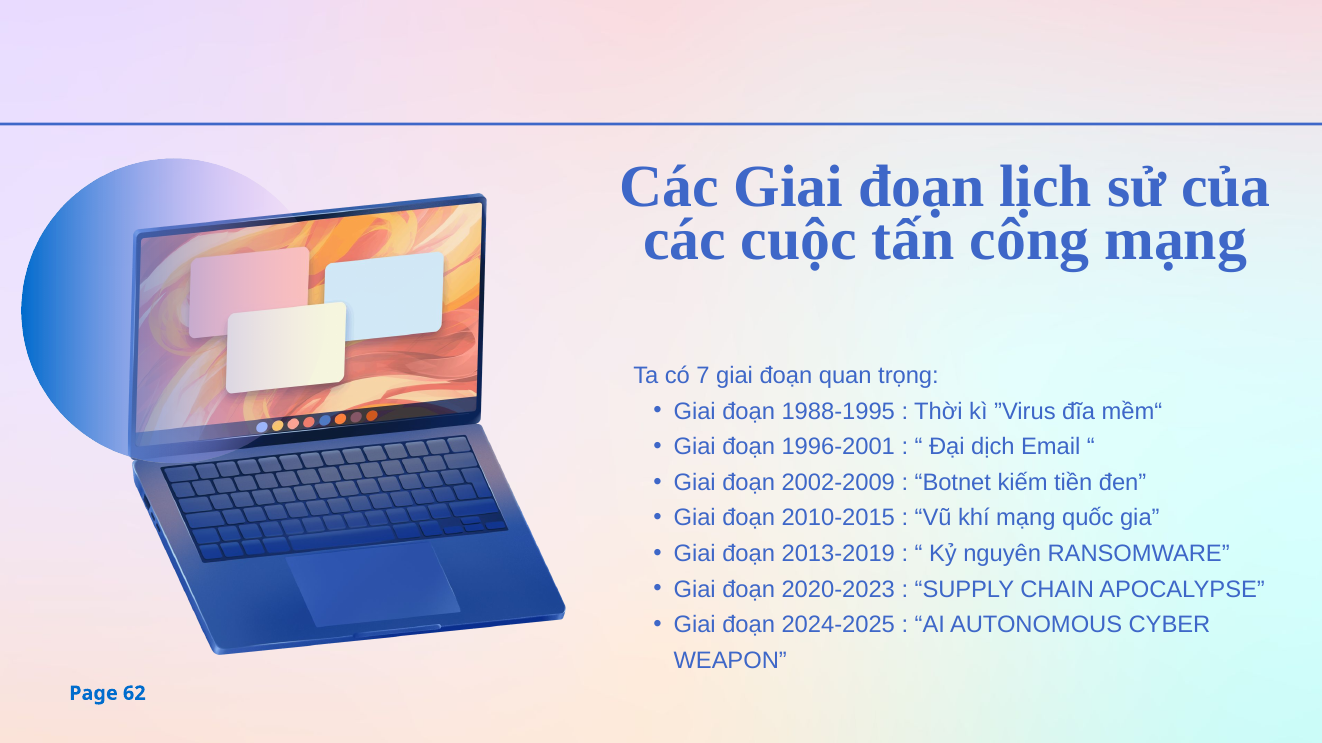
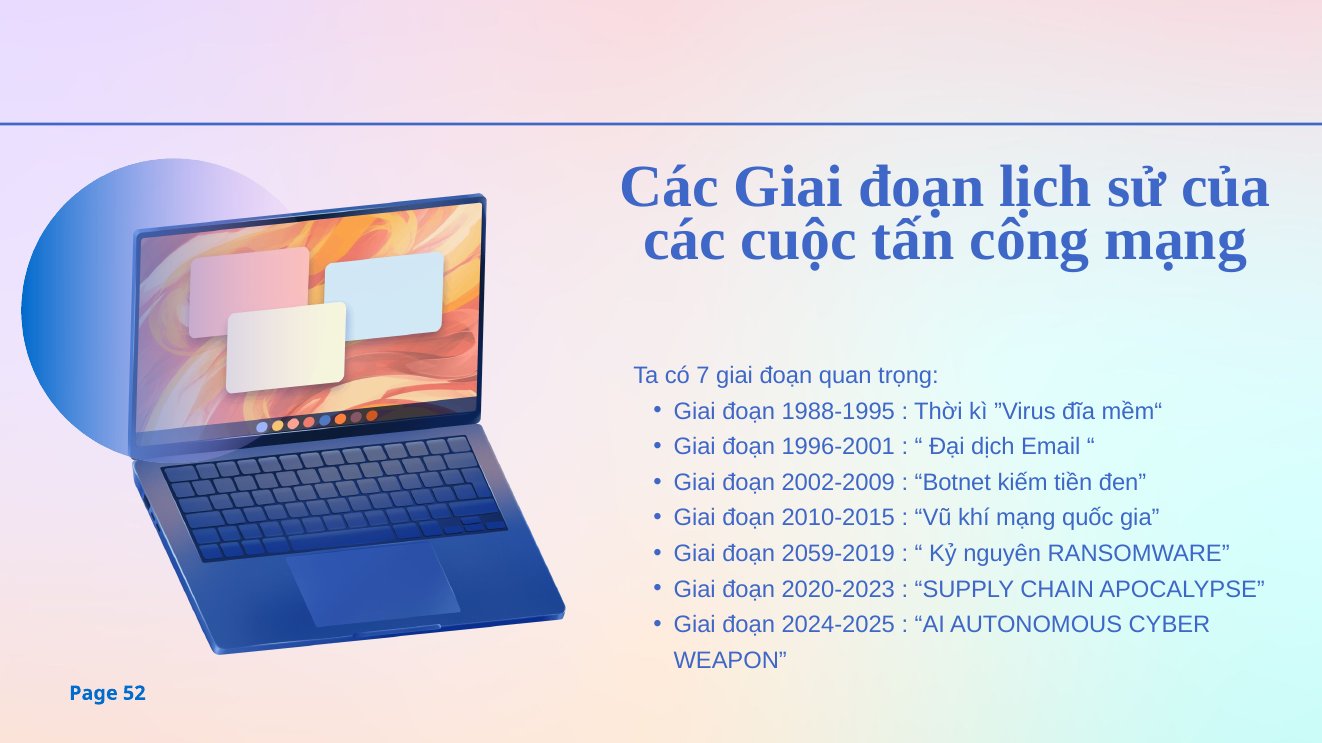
2013-2019: 2013-2019 -> 2059-2019 (838, 554)
62: 62 -> 52 (134, 694)
